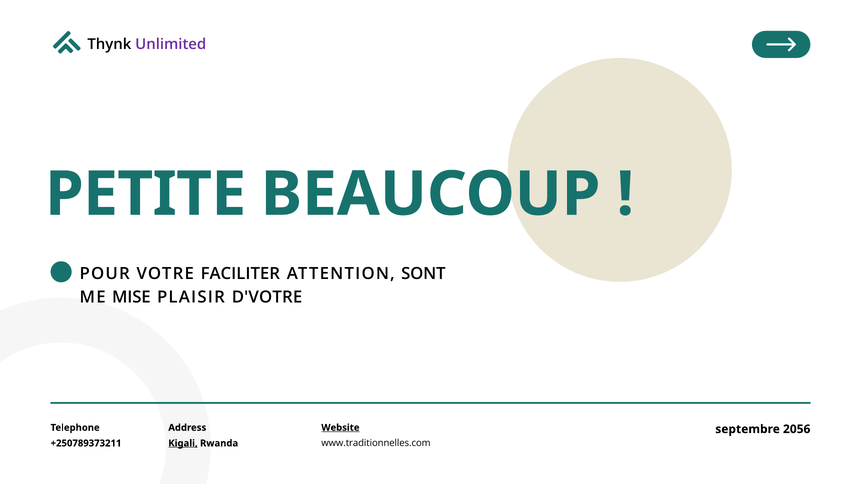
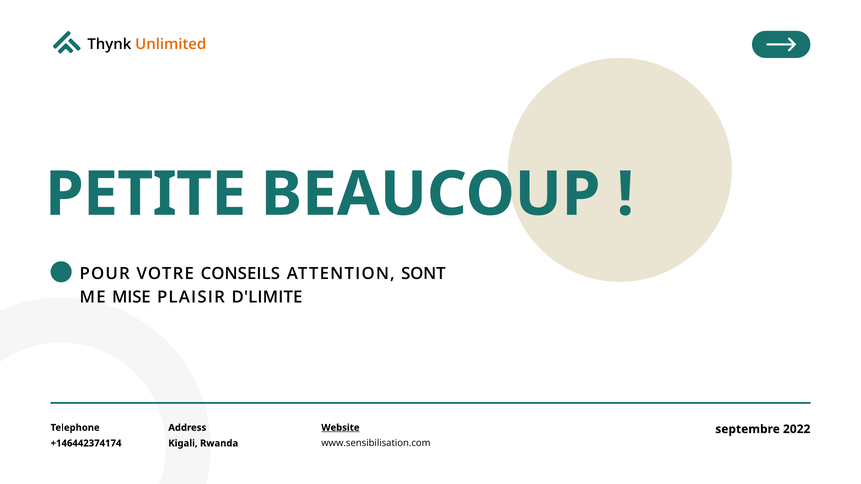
Unlimited colour: purple -> orange (171, 44)
FACILITER: FACILITER -> CONSEILS (240, 274)
D'VOTRE: D'VOTRE -> D'LIMITE (267, 297)
2056: 2056 -> 2022 (797, 429)
+250789373211: +250789373211 -> +146442374174 (86, 444)
Kigali underline: present -> none (183, 444)
www.traditionnelles.com: www.traditionnelles.com -> www.sensibilisation.com (376, 444)
